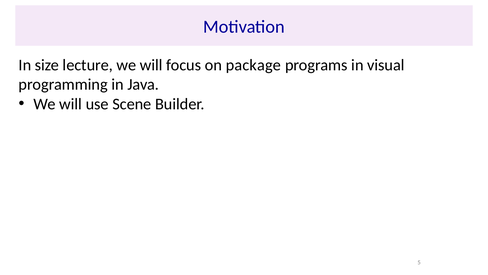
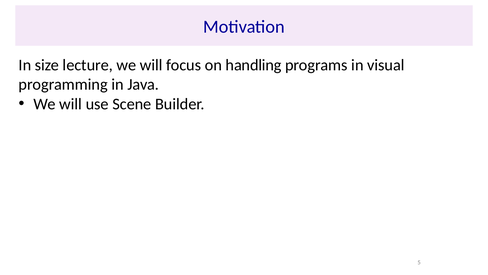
package: package -> handling (254, 65)
